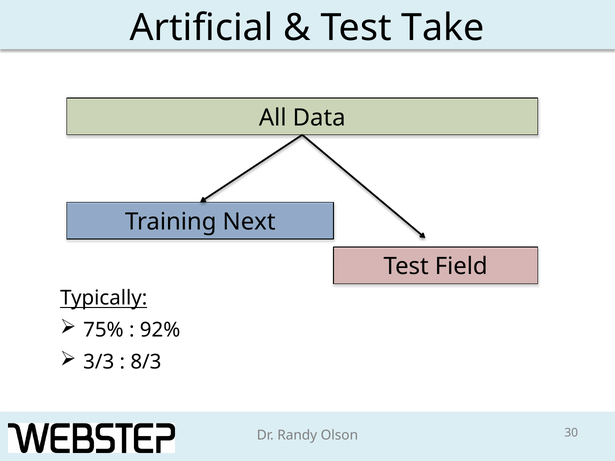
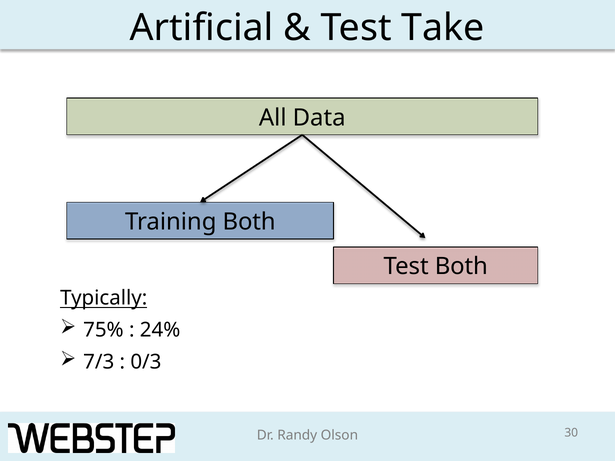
Training Next: Next -> Both (249, 222)
Test Field: Field -> Both (461, 266)
92%: 92% -> 24% (160, 330)
3/3: 3/3 -> 7/3 (99, 362)
8/3: 8/3 -> 0/3 (146, 362)
